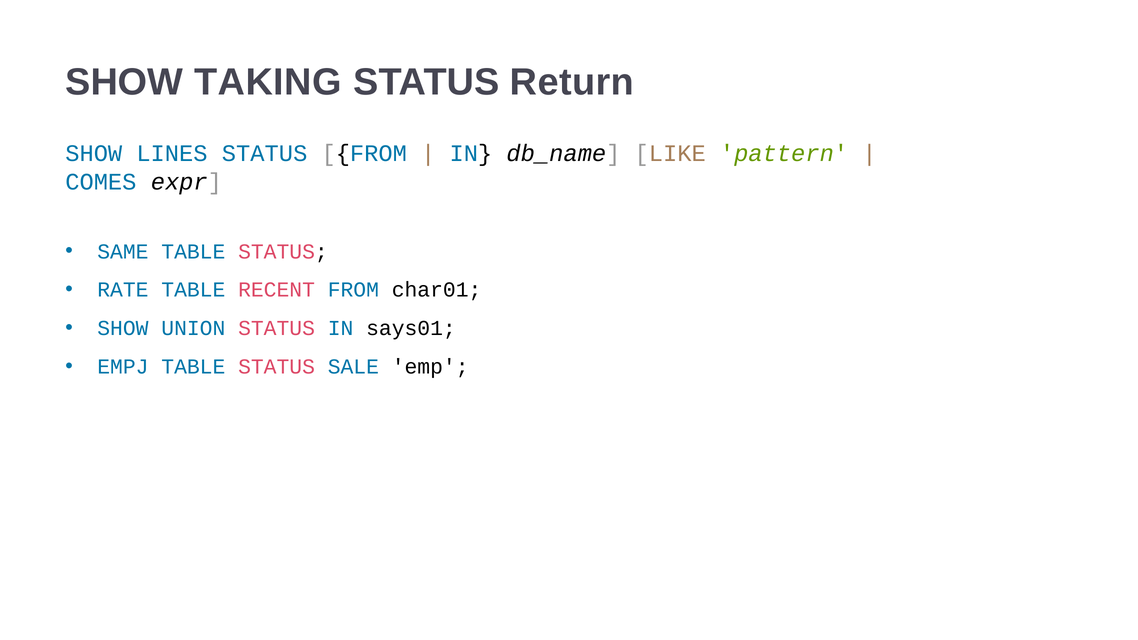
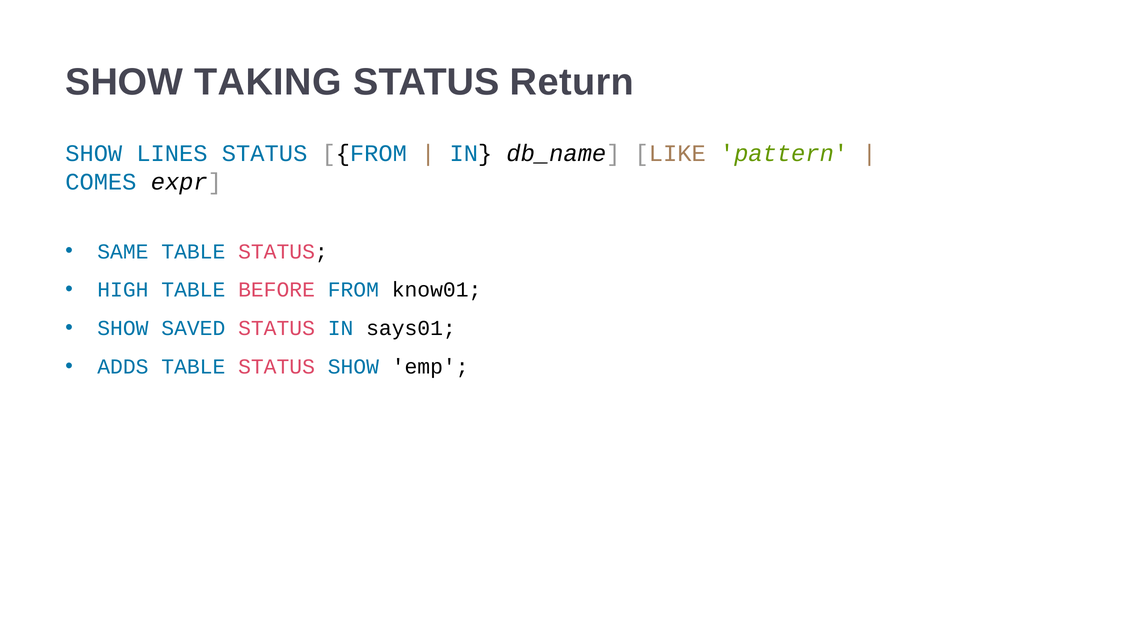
RATE: RATE -> HIGH (123, 290)
RECENT: RECENT -> BEFORE (277, 290)
char01: char01 -> know01 (437, 290)
UNION: UNION -> SAVED (193, 328)
EMPJ: EMPJ -> ADDS (123, 367)
STATUS SALE: SALE -> SHOW (353, 367)
